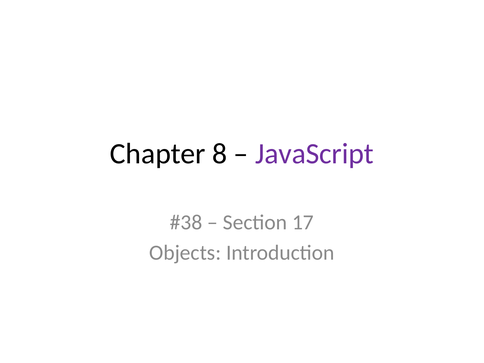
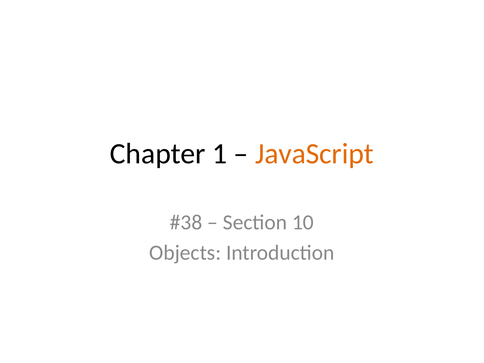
8: 8 -> 1 (220, 154)
JavaScript colour: purple -> orange (314, 154)
17: 17 -> 10 (303, 223)
